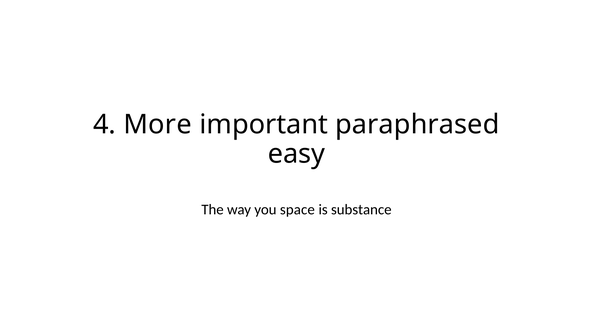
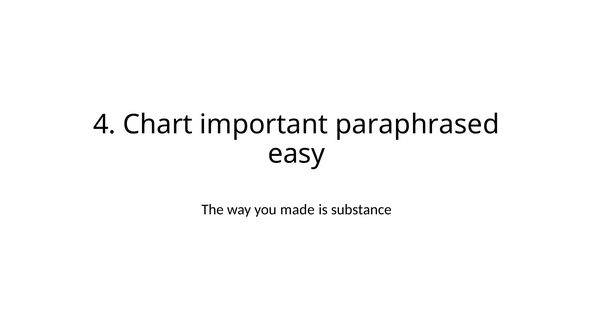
More: More -> Chart (158, 124)
space: space -> made (297, 209)
